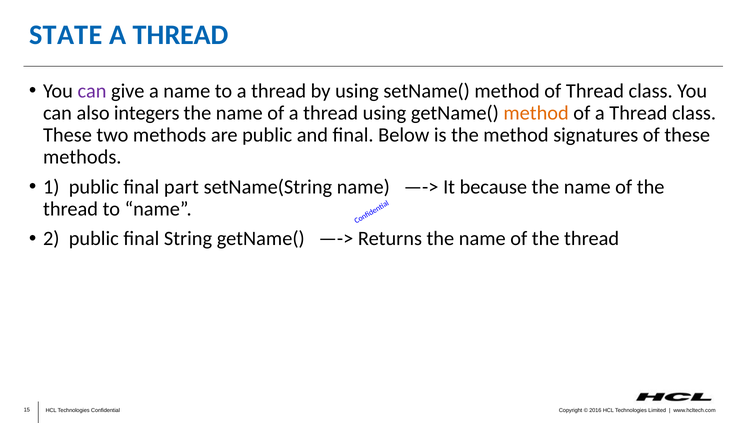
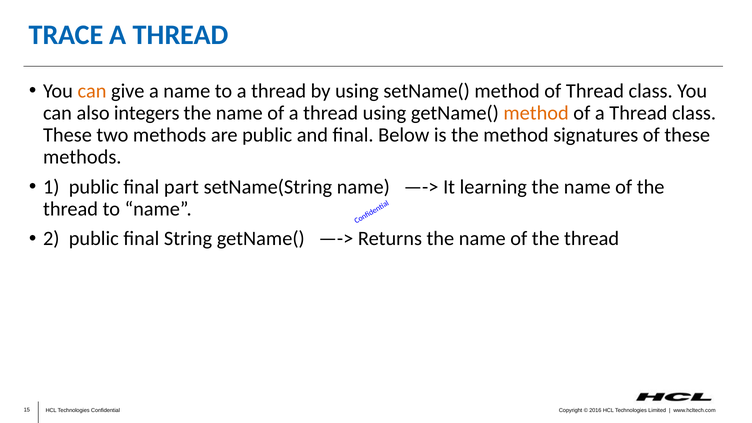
STATE: STATE -> TRACE (66, 35)
can colour: purple -> orange (92, 91)
because: because -> learning (493, 187)
